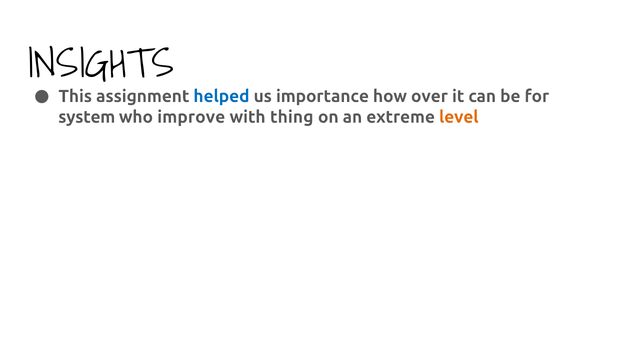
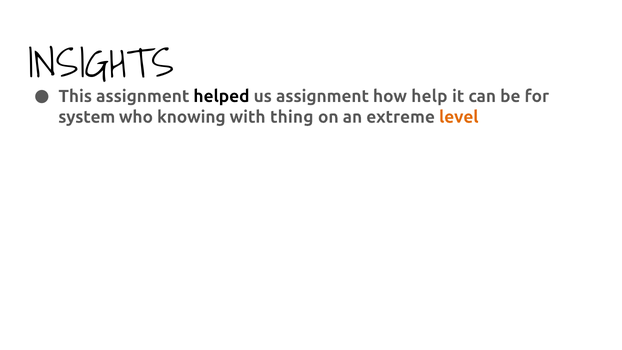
helped colour: blue -> black (221, 96)
us importance: importance -> assignment (322, 96)
over: over -> help (429, 96)
improve: improve -> knowing (191, 117)
